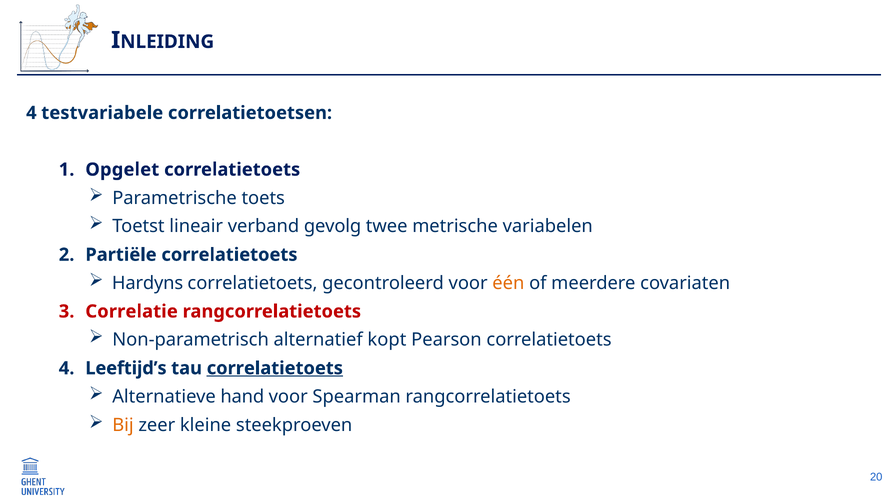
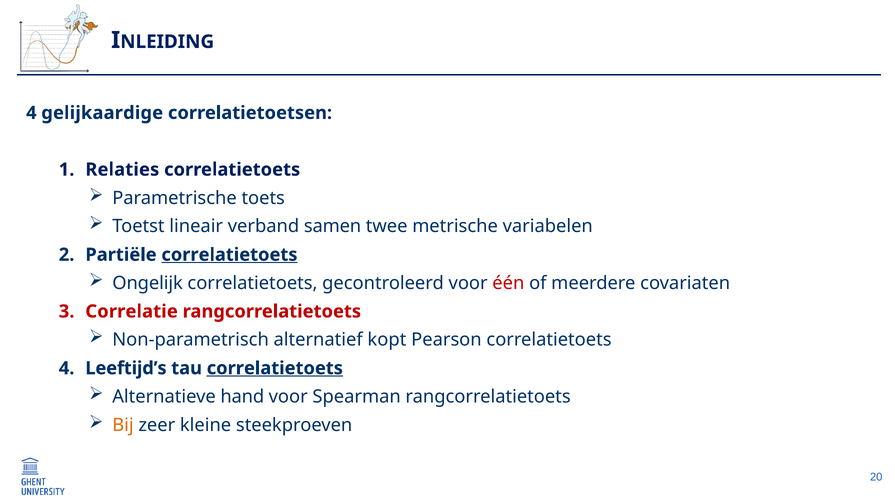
testvariabele: testvariabele -> gelijkaardige (102, 113)
Opgelet: Opgelet -> Relaties (122, 169)
gevolg: gevolg -> samen (333, 226)
correlatietoets underline: none -> present (229, 254)
Hardyns: Hardyns -> Ongelijk (148, 283)
één colour: orange -> red (508, 283)
